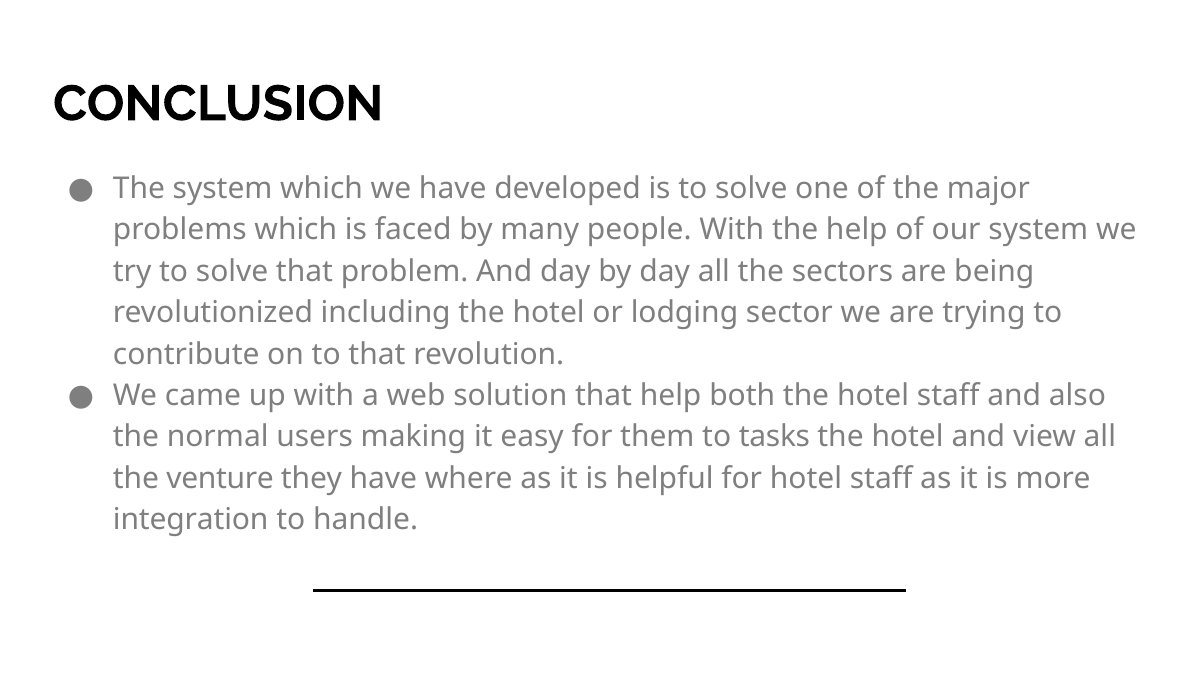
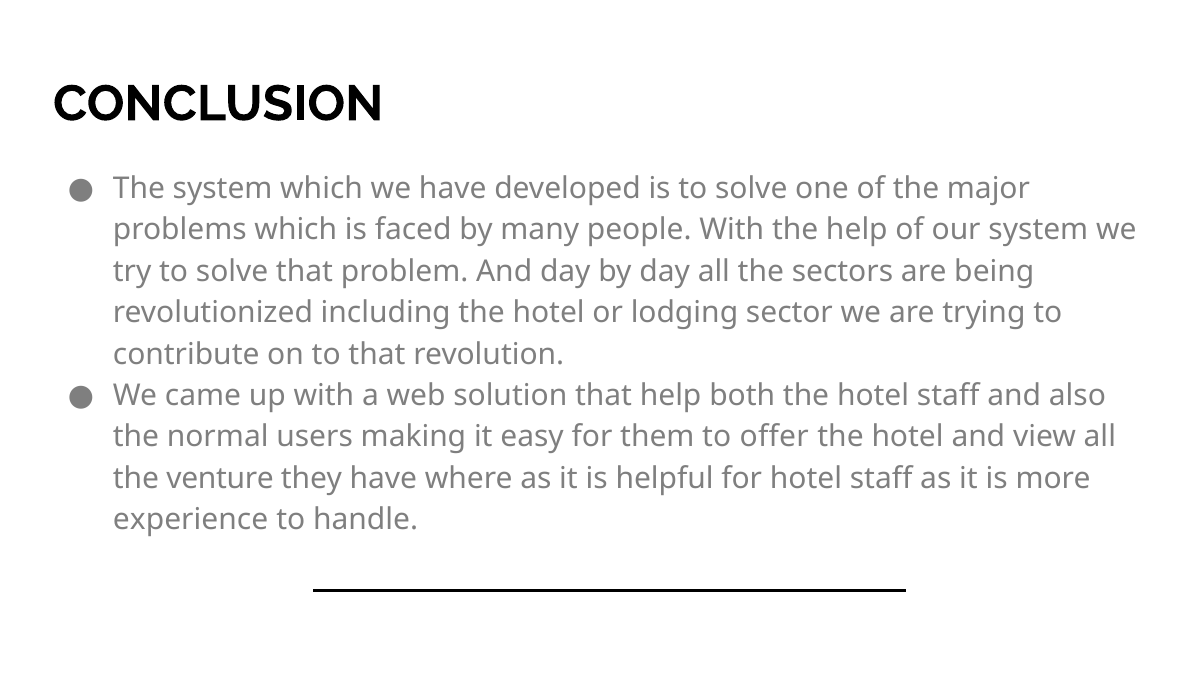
tasks: tasks -> offer (774, 437)
integration: integration -> experience (191, 520)
